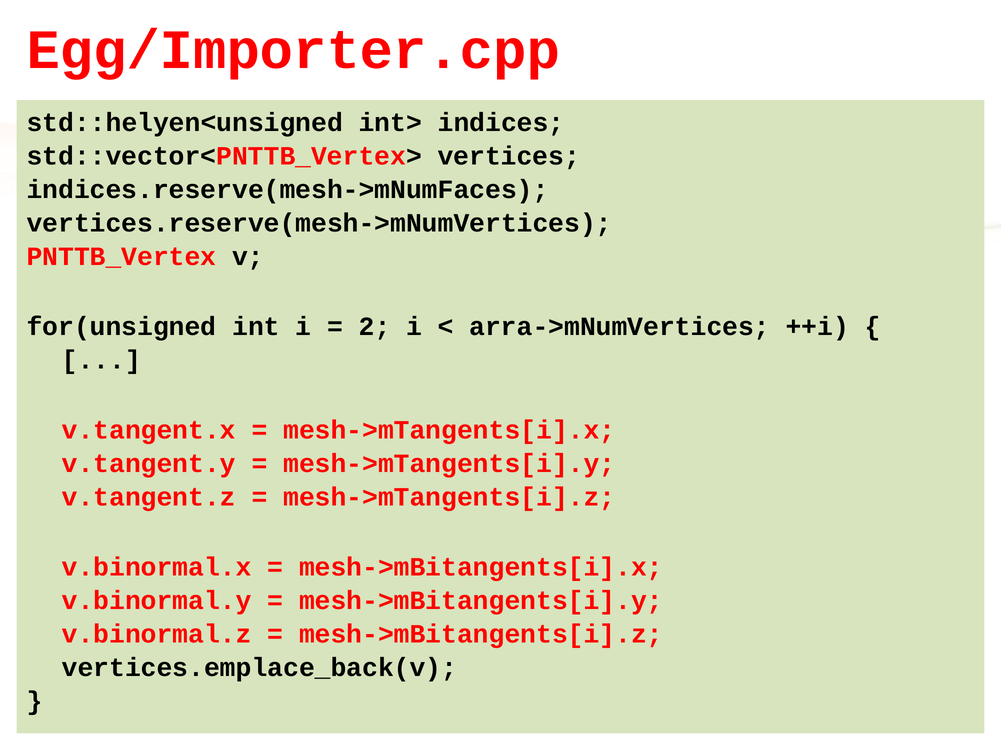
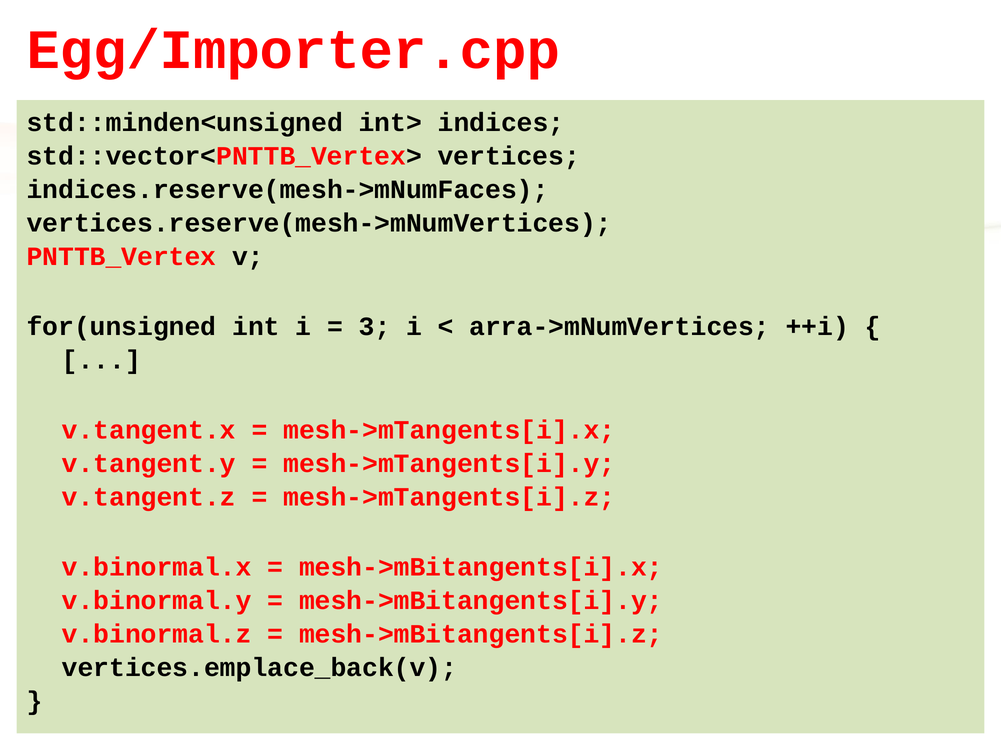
std::helyen<unsigned: std::helyen<unsigned -> std::minden<unsigned (185, 123)
2: 2 -> 3 (375, 327)
